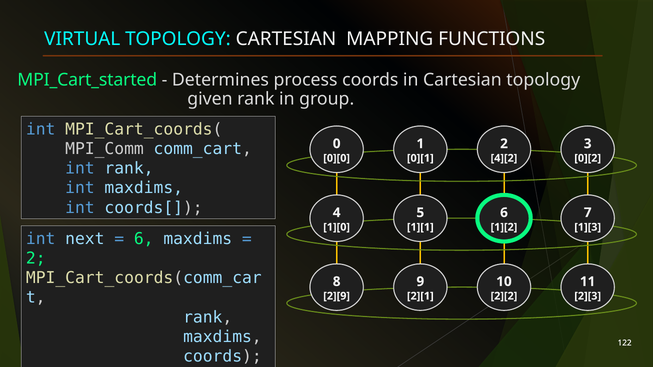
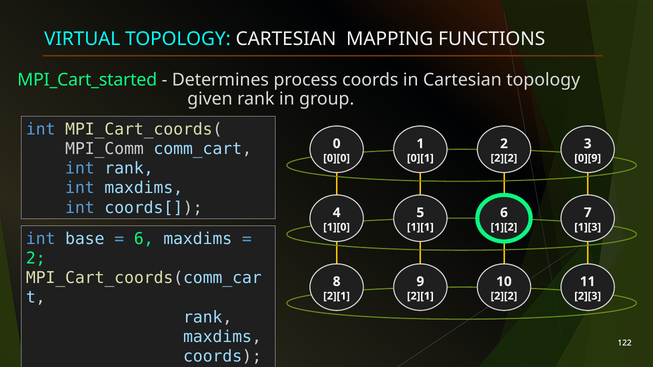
4][2: 4][2 -> 2][2 (504, 158)
0][2: 0][2 -> 0][9 (588, 158)
next: next -> base (85, 239)
2][9: 2][9 -> 2][1 (337, 296)
